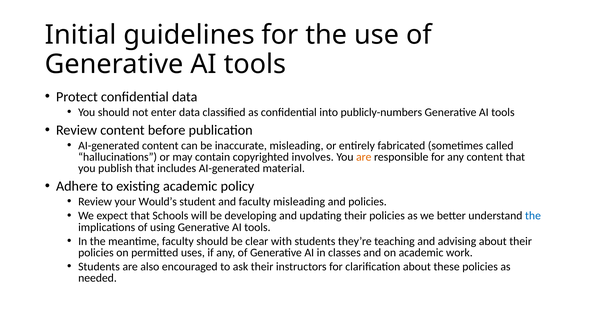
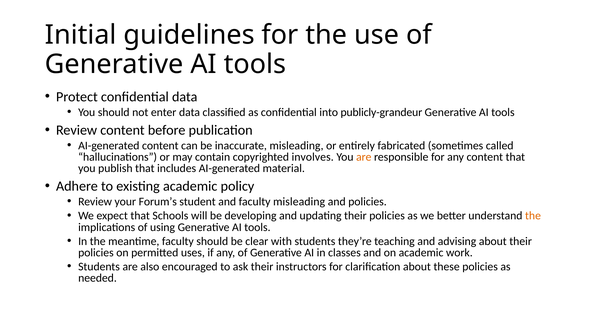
publicly-numbers: publicly-numbers -> publicly-grandeur (381, 112)
Would’s: Would’s -> Forum’s (158, 202)
the colour: blue -> orange (533, 216)
